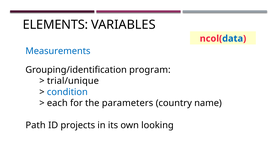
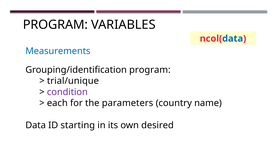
ELEMENTS: ELEMENTS -> PROGRAM (55, 25)
condition colour: blue -> purple (67, 92)
Path: Path -> Data (36, 125)
projects: projects -> starting (78, 125)
looking: looking -> desired (157, 125)
